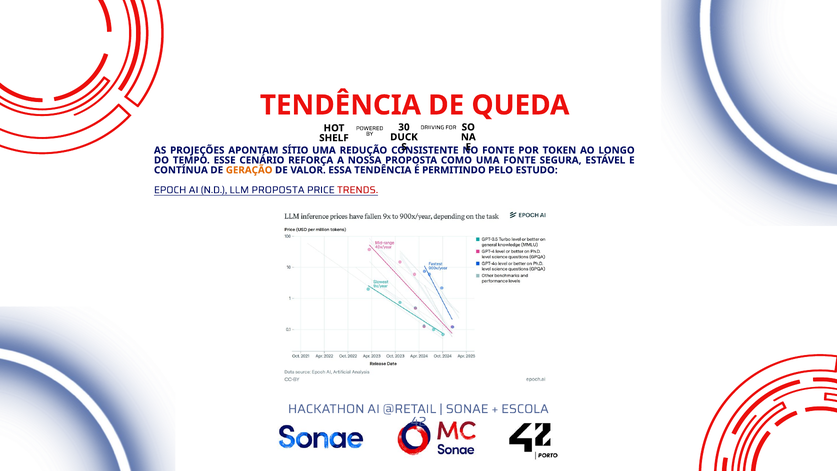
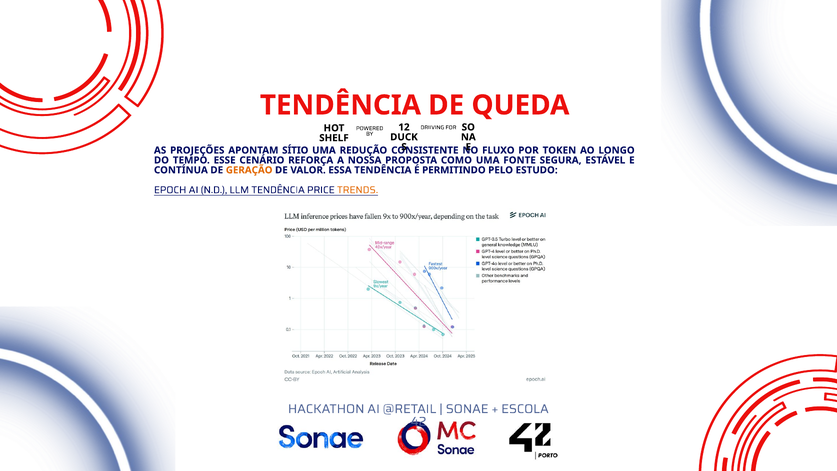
30: 30 -> 12 (404, 127)
FONTE: FONTE -> FLUXO (498, 150)
LLM PROPOSTA: PROPOSTA -> TENDÊNCIA (278, 190)
TRENDS colour: red -> orange (357, 190)
